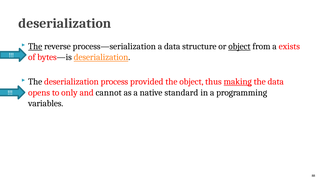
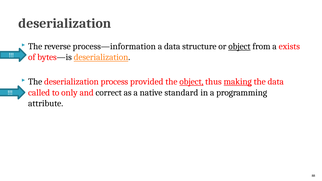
The underline: present -> none (35, 46)
process—serialization: process—serialization -> process—information (114, 46)
object underline: none -> present (191, 82)
opens: opens -> called (39, 93)
cannot: cannot -> correct (109, 93)
variables: variables -> attribute (46, 103)
